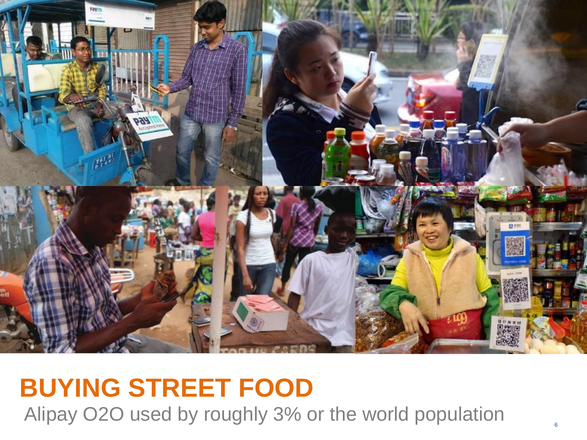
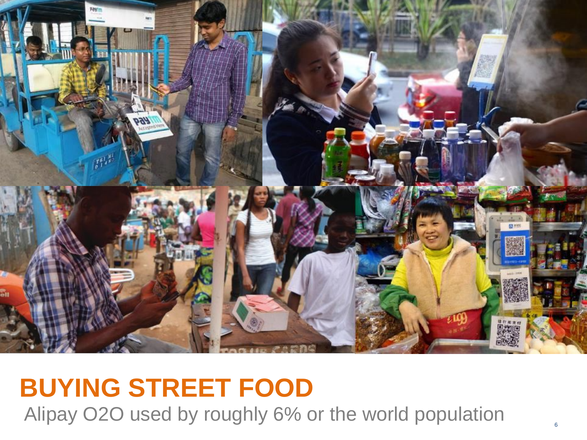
3%: 3% -> 6% (287, 415)
